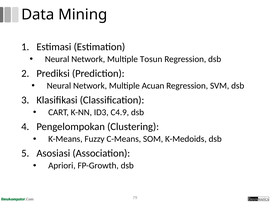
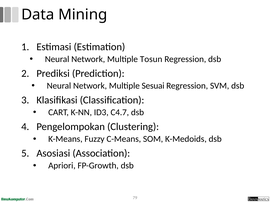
Acuan: Acuan -> Sesuai (153, 86)
C4.9: C4.9 -> C4.7 (120, 113)
